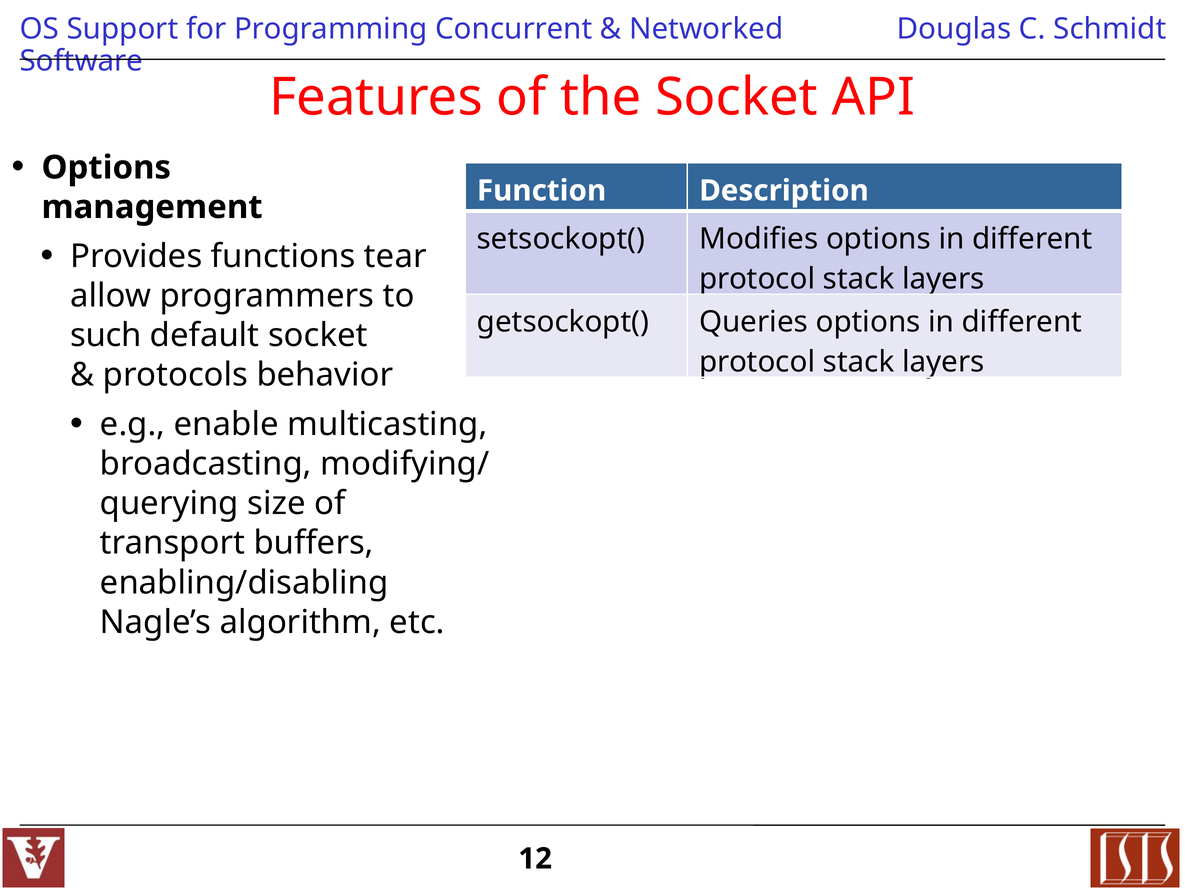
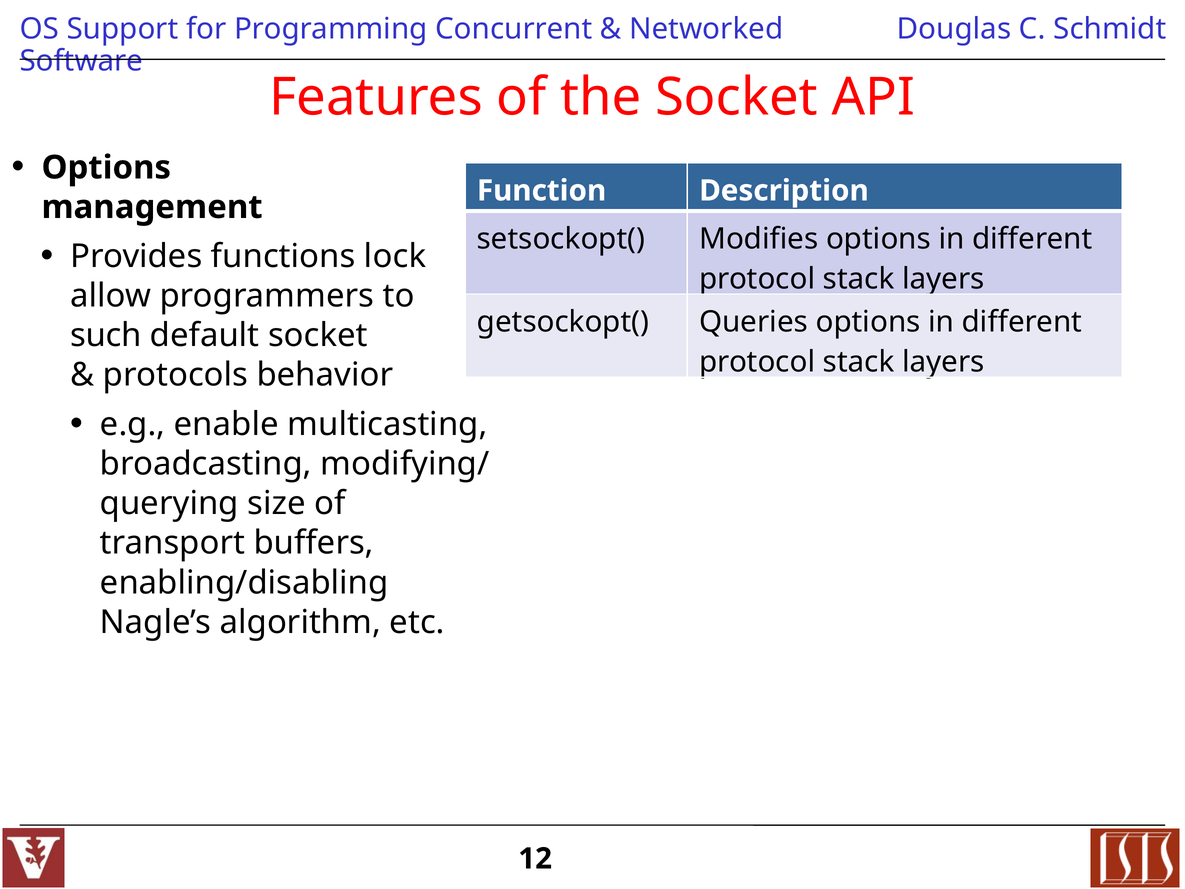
tear: tear -> lock (395, 256)
